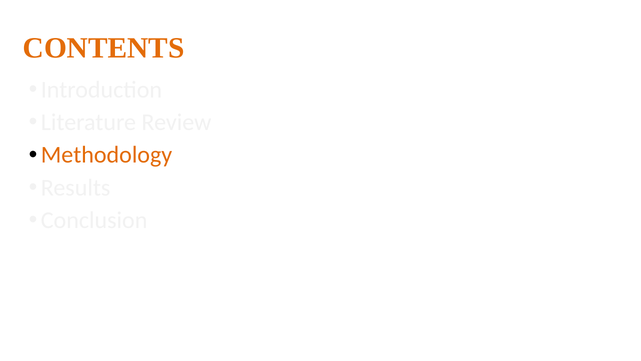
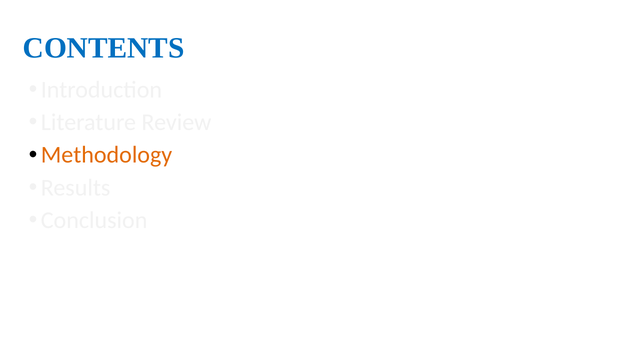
CONTENTS colour: orange -> blue (104, 48)
